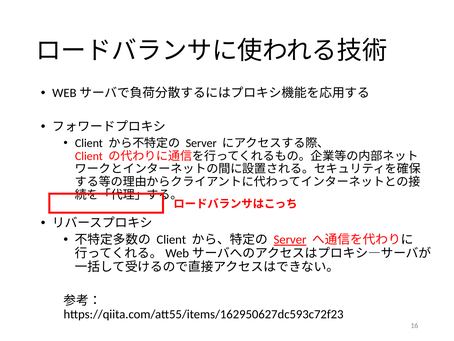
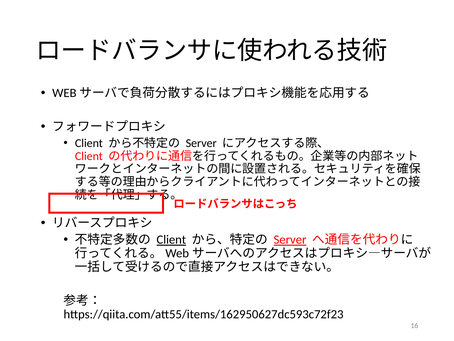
Client underline: none -> present (171, 239)
